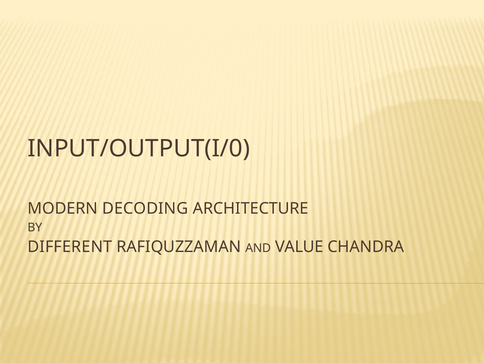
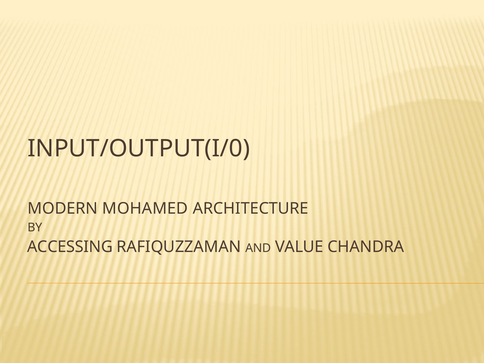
DECODING: DECODING -> MOHAMED (145, 208)
DIFFERENT: DIFFERENT -> ACCESSING (70, 247)
